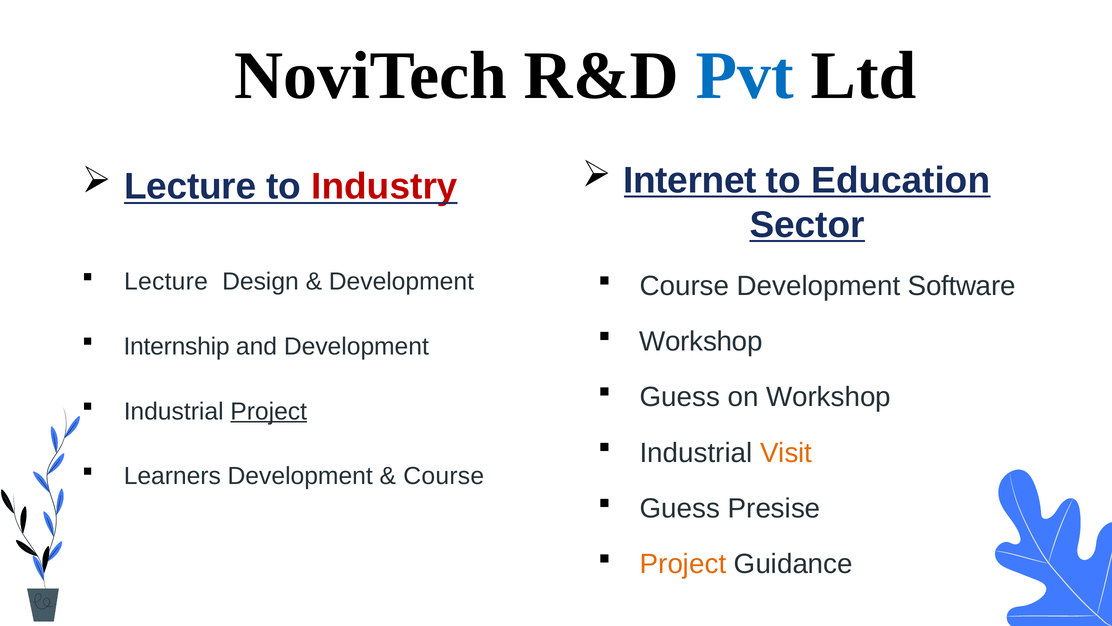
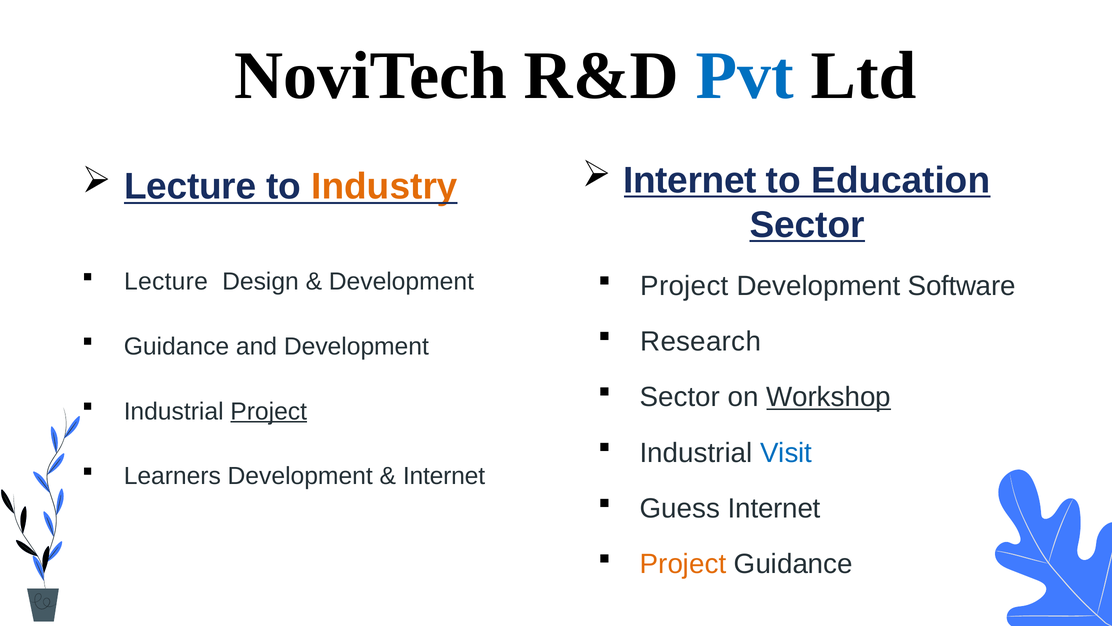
Industry colour: red -> orange (384, 186)
Course: Course -> Project (684, 286)
Workshop: Workshop -> Research (701, 341)
Internship: Internship -> Guidance (176, 346)
Guess: Guess -> Sector (680, 397)
Workshop underline: none -> present (829, 397)
Visit colour: orange -> blue (786, 453)
Course: Course -> Internet (444, 476)
Guess Presise: Presise -> Internet (774, 508)
